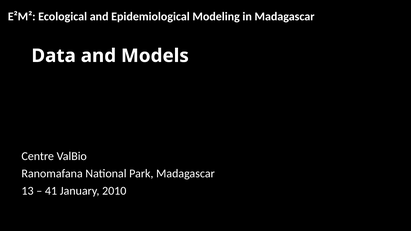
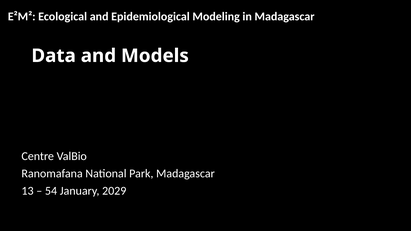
41: 41 -> 54 (51, 191)
2010: 2010 -> 2029 (114, 191)
